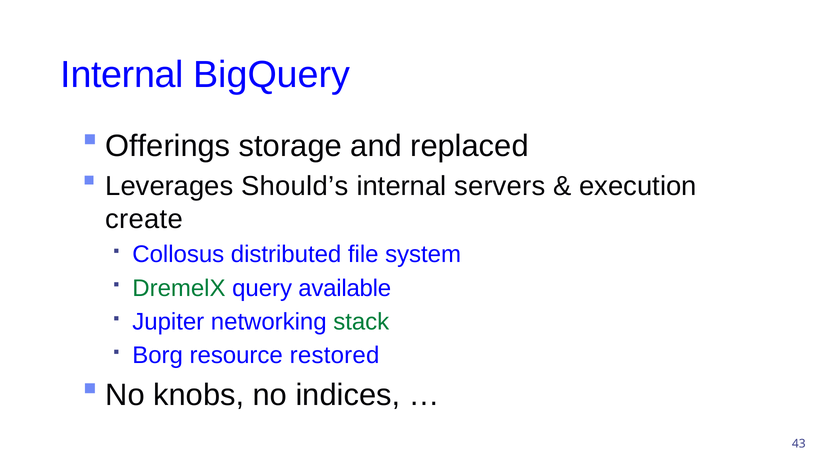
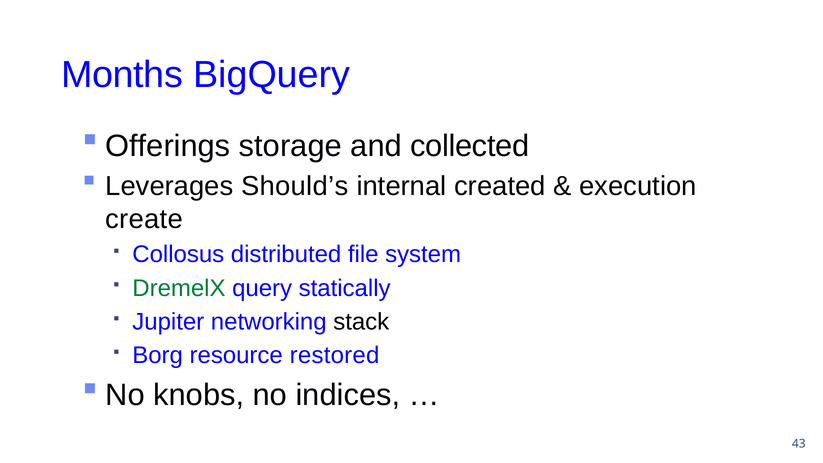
Internal: Internal -> Months (122, 75)
replaced: replaced -> collected (470, 146)
servers: servers -> created (500, 186)
available: available -> statically (345, 288)
stack colour: green -> black (361, 322)
